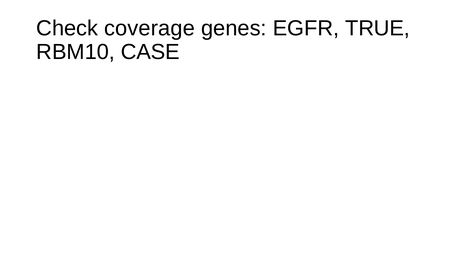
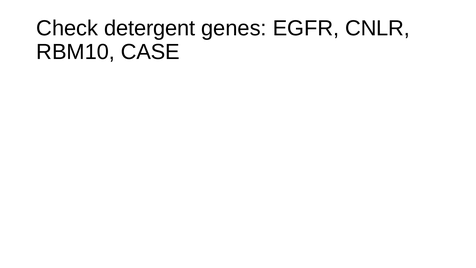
coverage: coverage -> detergent (150, 28)
TRUE: TRUE -> CNLR (378, 28)
